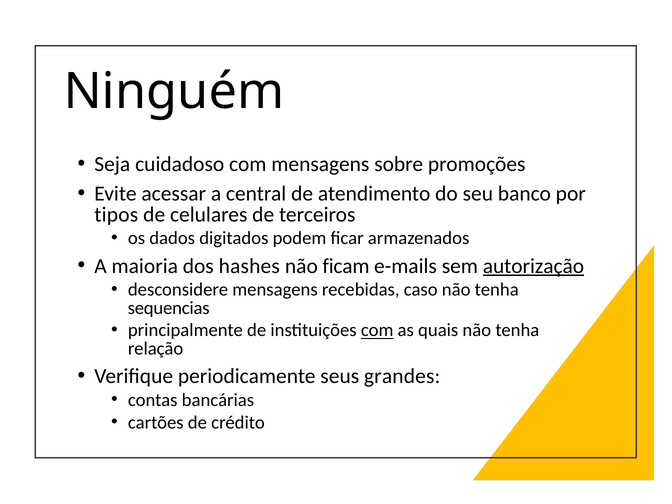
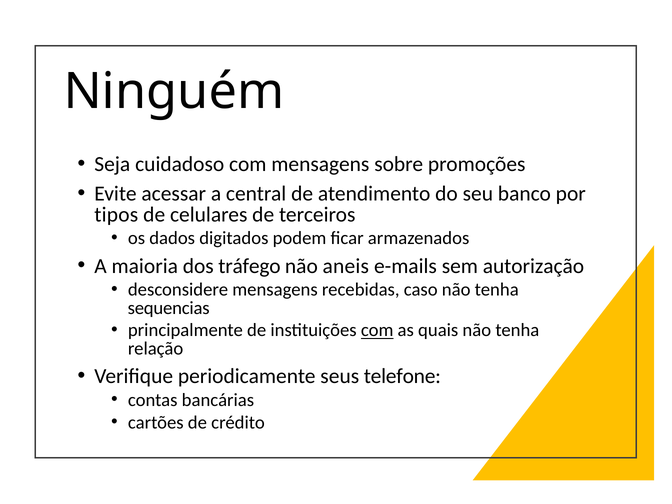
hashes: hashes -> tráfego (249, 266)
ficam: ficam -> aneis (346, 266)
autorização underline: present -> none (533, 266)
grandes: grandes -> telefone (402, 376)
